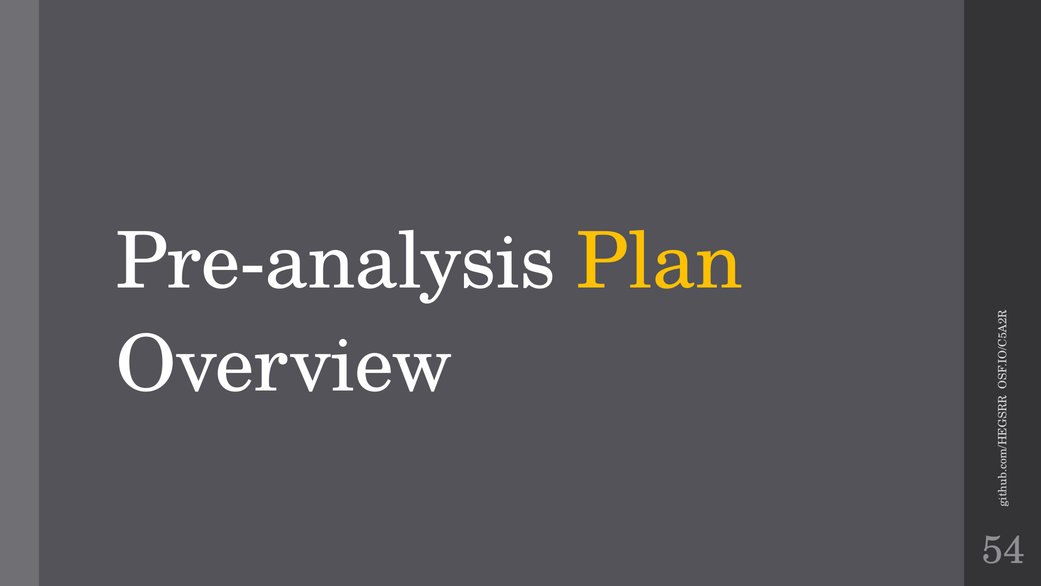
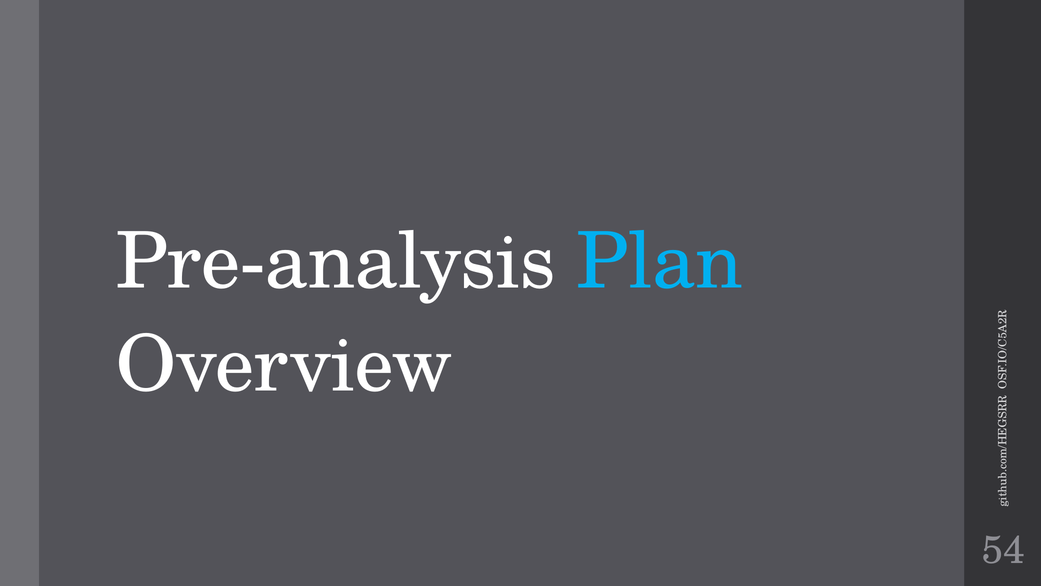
Plan colour: yellow -> light blue (660, 262)
